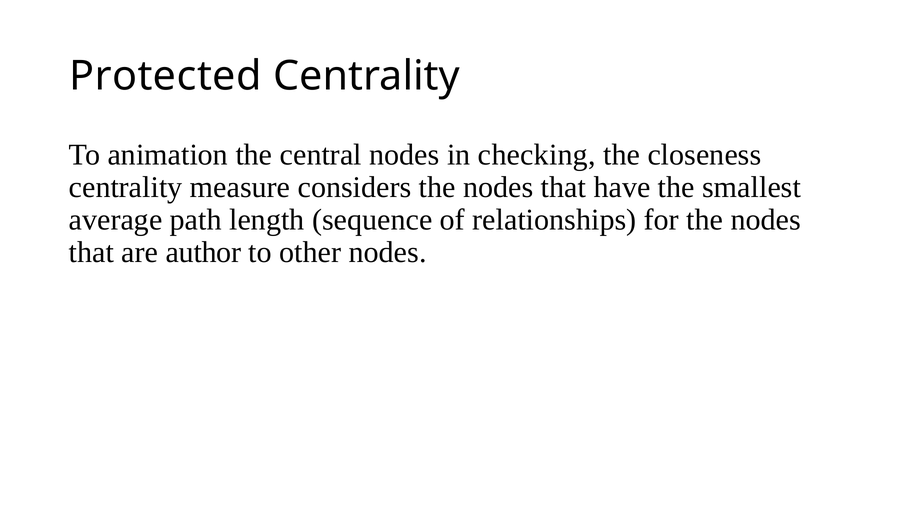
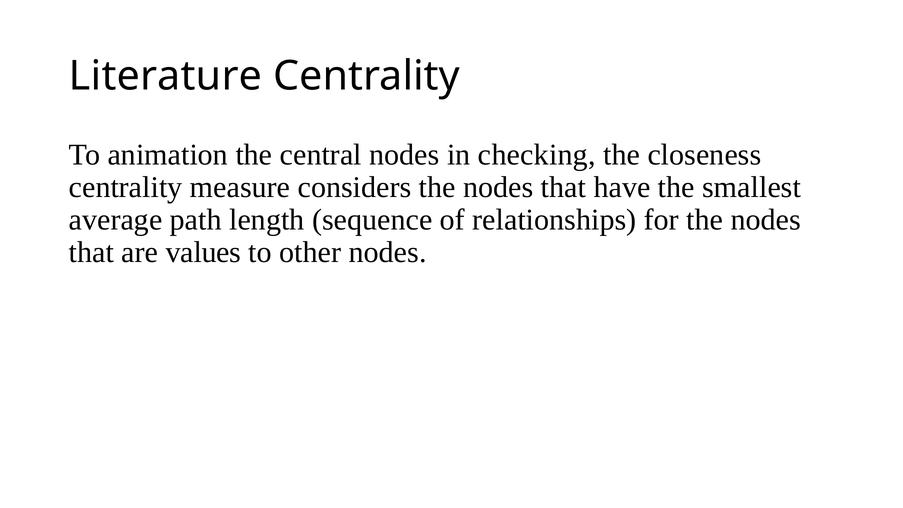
Protected: Protected -> Literature (166, 76)
author: author -> values (203, 252)
